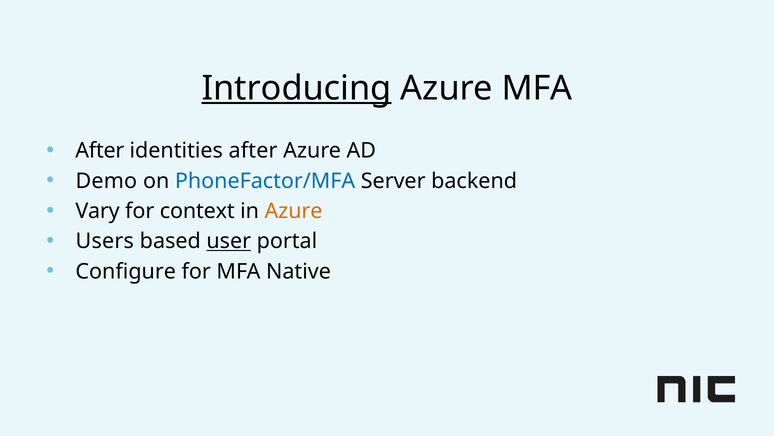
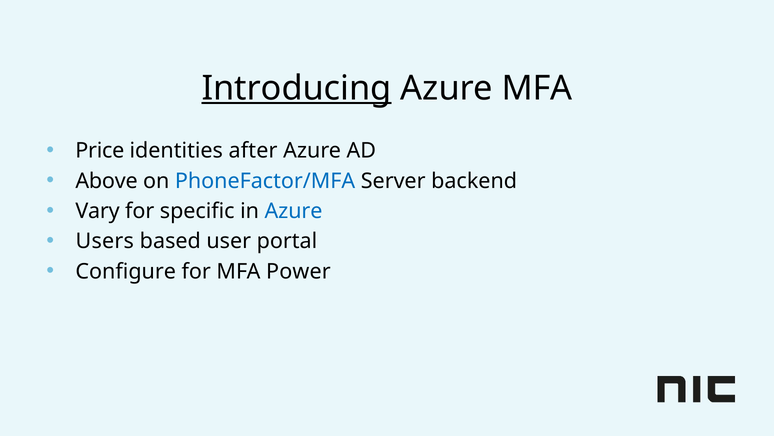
After: After -> Price (100, 151)
Demo: Demo -> Above (107, 181)
context: context -> specific (197, 211)
Azure colour: orange -> blue (293, 211)
user underline: present -> none (229, 241)
Native: Native -> Power (298, 271)
